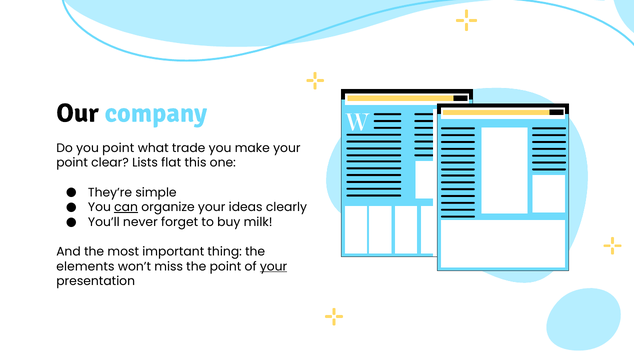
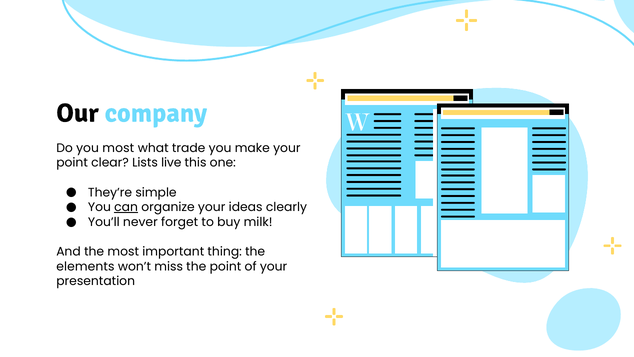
you point: point -> most (118, 148)
flat: flat -> live (171, 163)
your underline: present -> none (274, 266)
